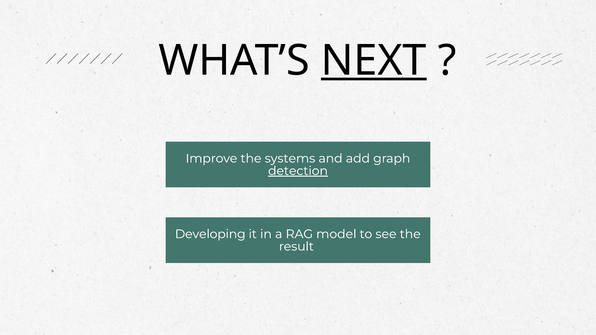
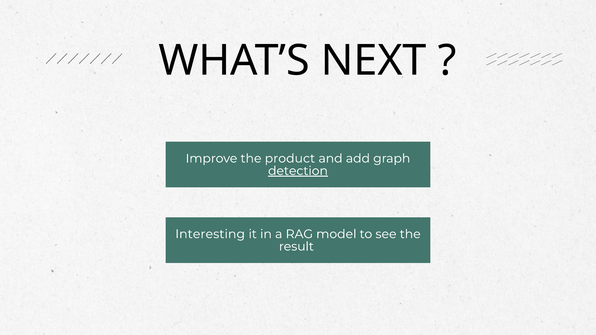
NEXT underline: present -> none (374, 61)
systems: systems -> product (290, 159)
Developing: Developing -> Interesting (210, 234)
